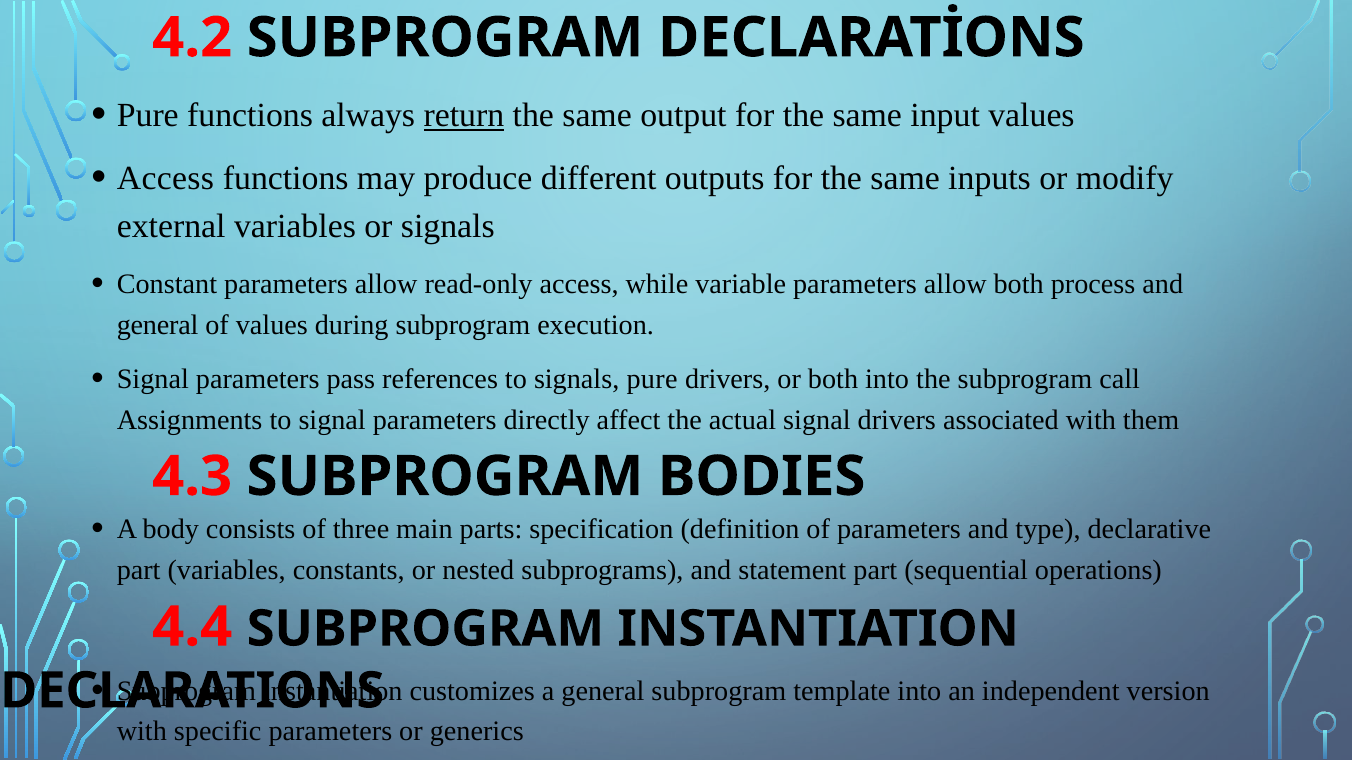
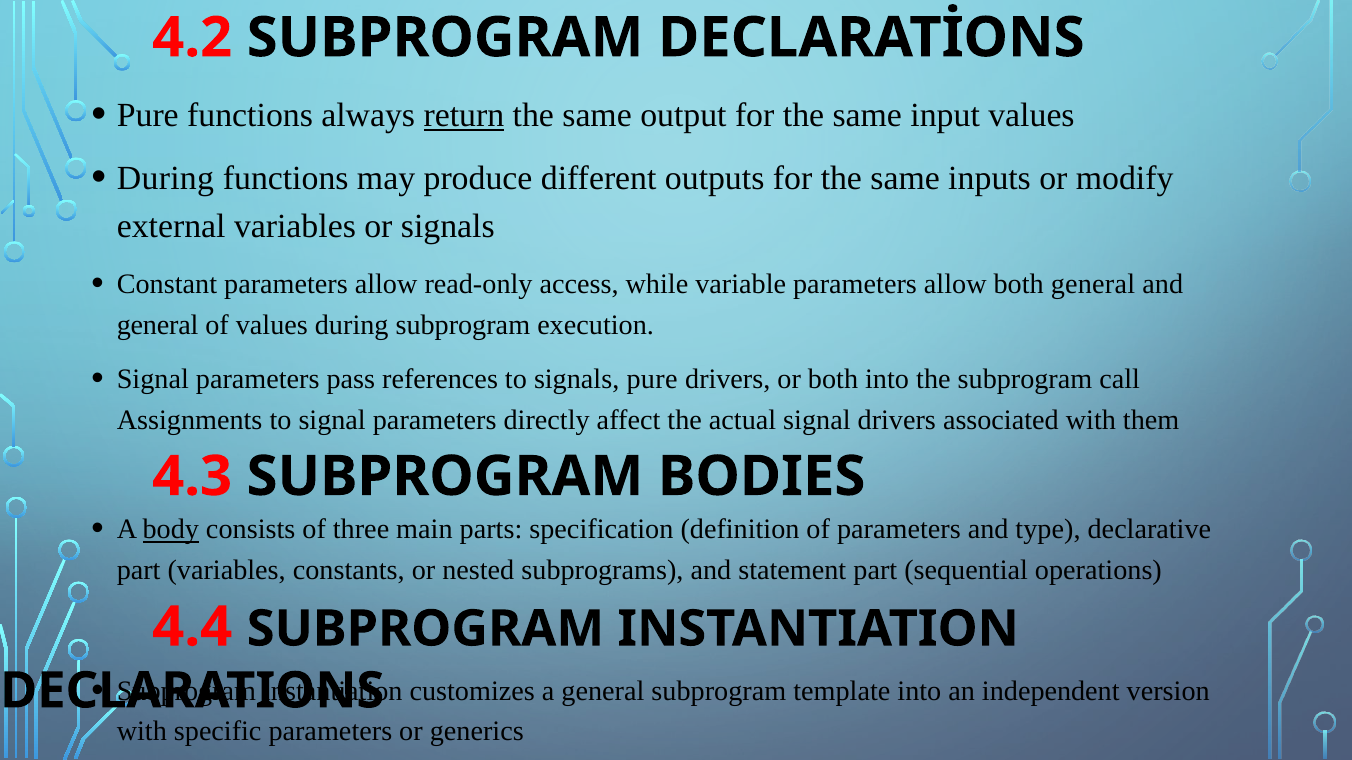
Access: Access -> During (165, 178)
both process: process -> general (1093, 284)
body underline: none -> present (171, 530)
